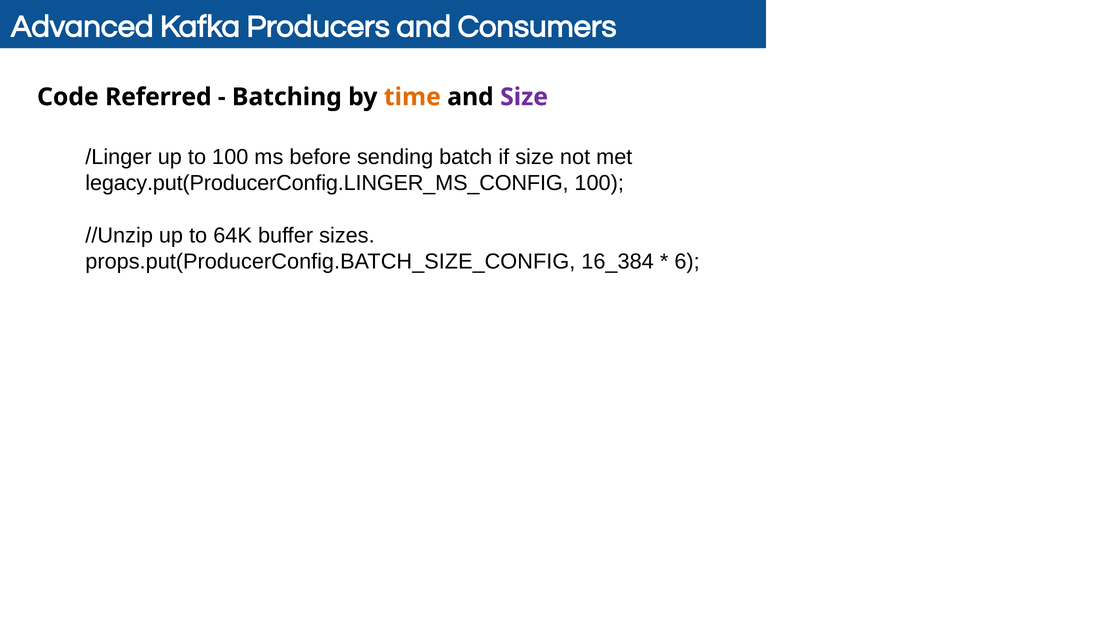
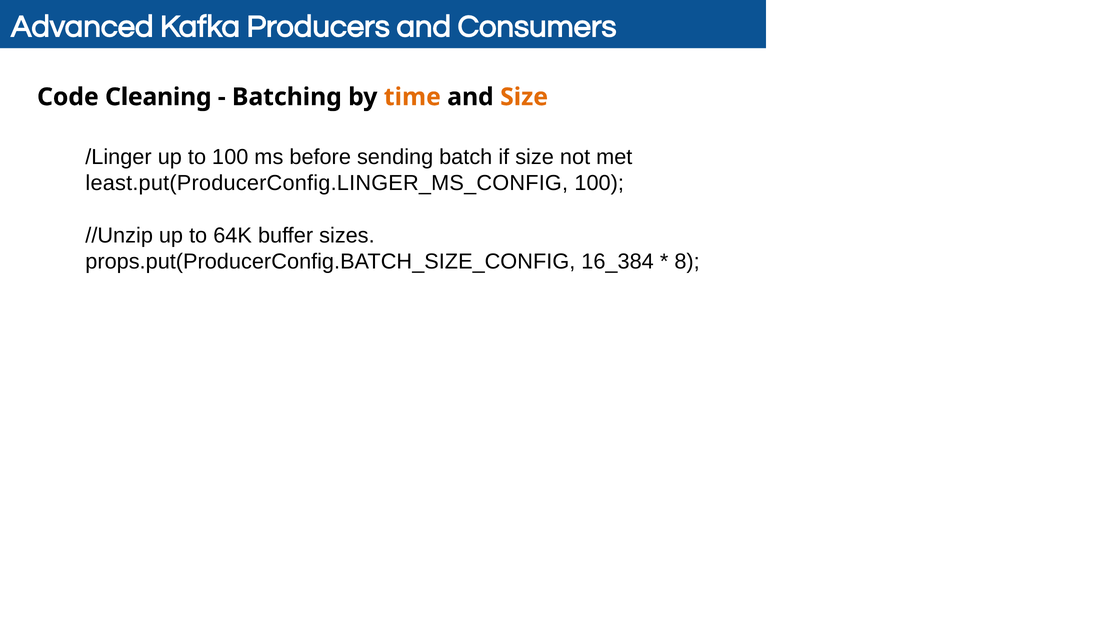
Referred: Referred -> Cleaning (158, 97)
Size colour: purple -> orange (524, 97)
legacy.put(ProducerConfig.LINGER_MS_CONFIG: legacy.put(ProducerConfig.LINGER_MS_CONFIG -> least.put(ProducerConfig.LINGER_MS_CONFIG (327, 183)
6: 6 -> 8 (687, 261)
